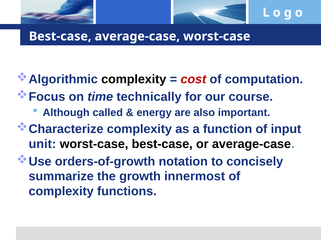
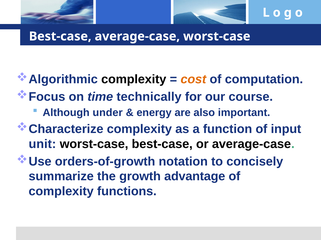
cost colour: red -> orange (193, 80)
called: called -> under (108, 113)
innermost: innermost -> advantage (195, 177)
